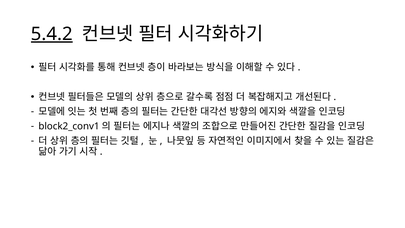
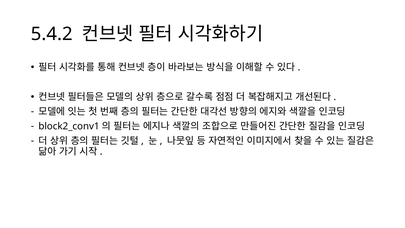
5.4.2 underline: present -> none (52, 34)
